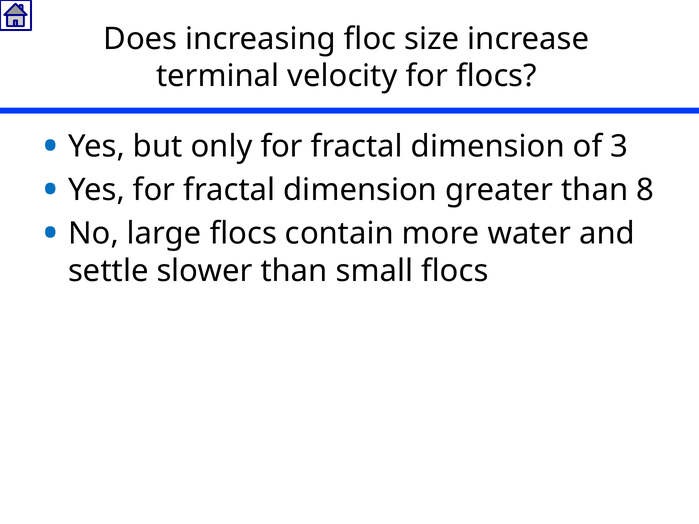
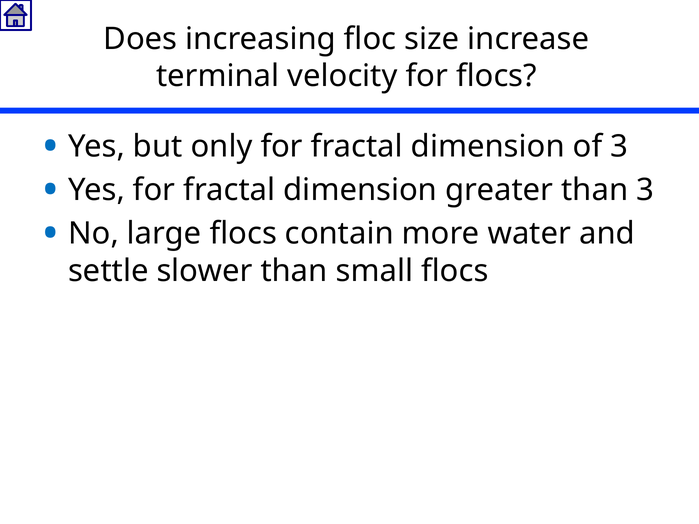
than 8: 8 -> 3 (645, 190)
